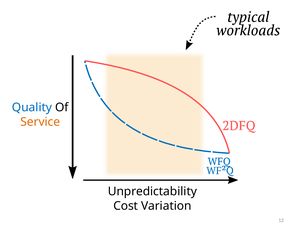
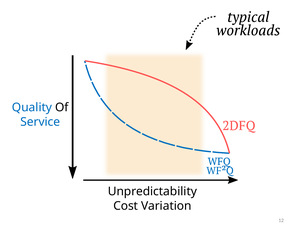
Service colour: orange -> blue (40, 122)
